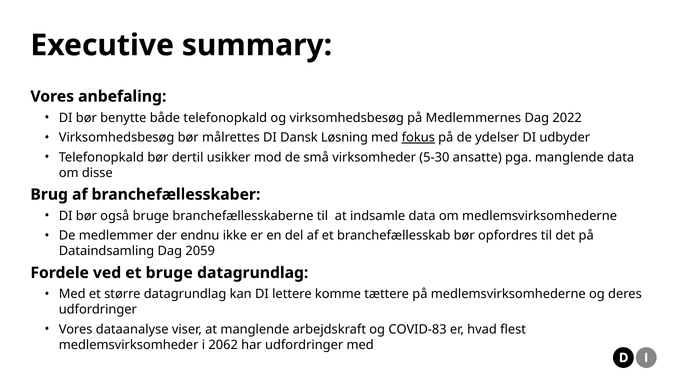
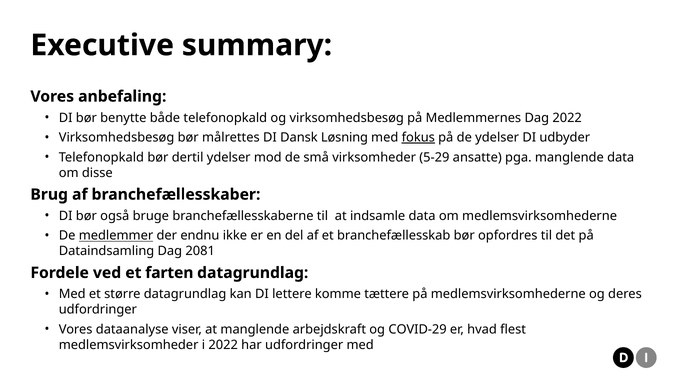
dertil usikker: usikker -> ydelser (229, 157)
5-30: 5-30 -> 5-29 (434, 157)
medlemmer underline: none -> present (116, 235)
2059: 2059 -> 2081 (200, 251)
et bruge: bruge -> farten (169, 272)
COVID-83: COVID-83 -> COVID-29 (418, 329)
i 2062: 2062 -> 2022 (223, 344)
